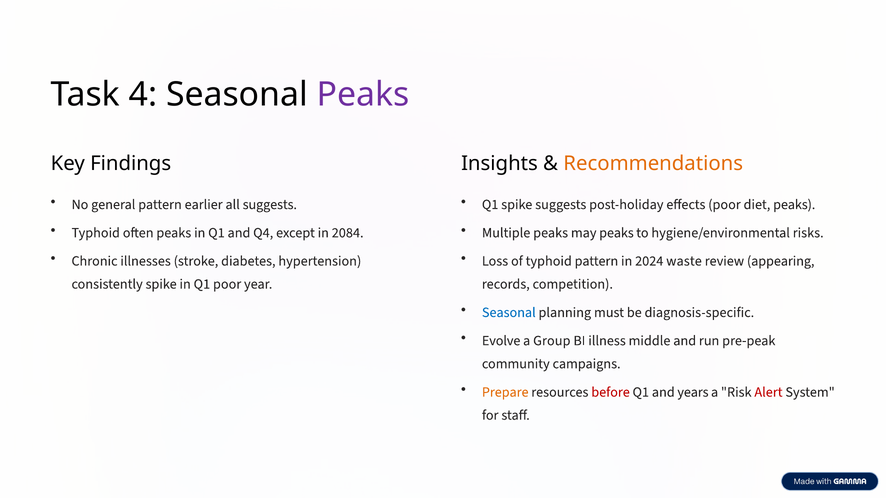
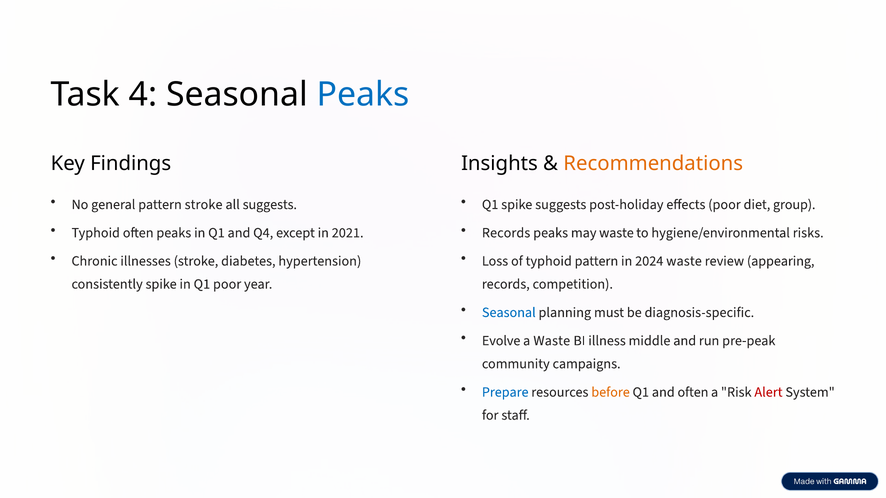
Peaks colour: purple -> blue (363, 94)
pattern earlier: earlier -> stroke (204, 205)
diet peaks: peaks -> group (794, 205)
2084: 2084 -> 2021 (348, 233)
Multiple: Multiple -> Records (506, 233)
may peaks: peaks -> waste (616, 233)
a Group: Group -> Waste (552, 341)
Prepare colour: orange -> blue (505, 392)
before colour: red -> orange (611, 392)
and years: years -> often (693, 392)
